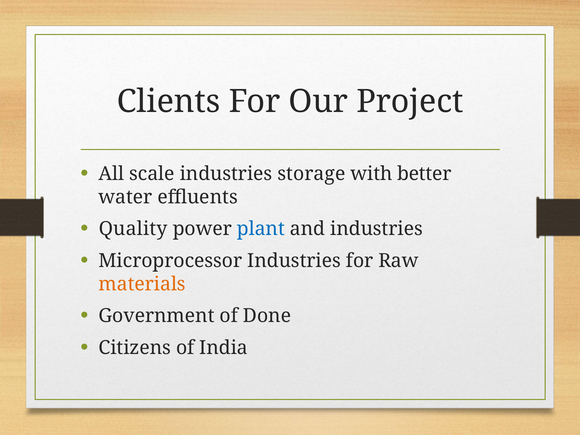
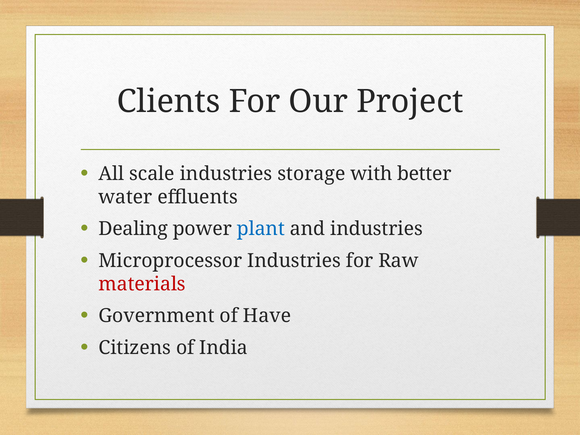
Quality: Quality -> Dealing (133, 229)
materials colour: orange -> red (142, 284)
Done: Done -> Have (267, 316)
